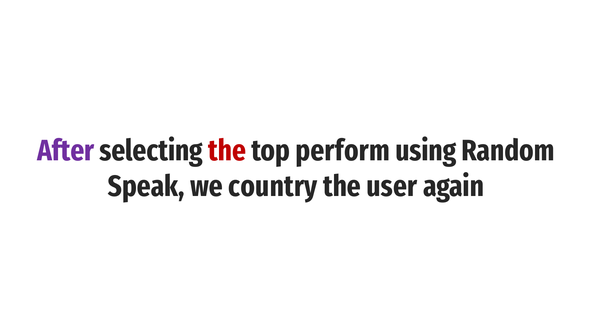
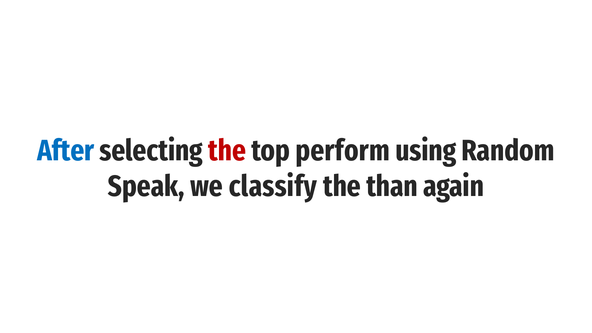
After colour: purple -> blue (66, 151)
country: country -> classify (273, 186)
user: user -> than (392, 186)
